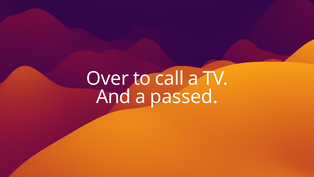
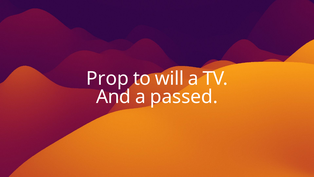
Over: Over -> Prop (107, 78)
call: call -> will (169, 78)
